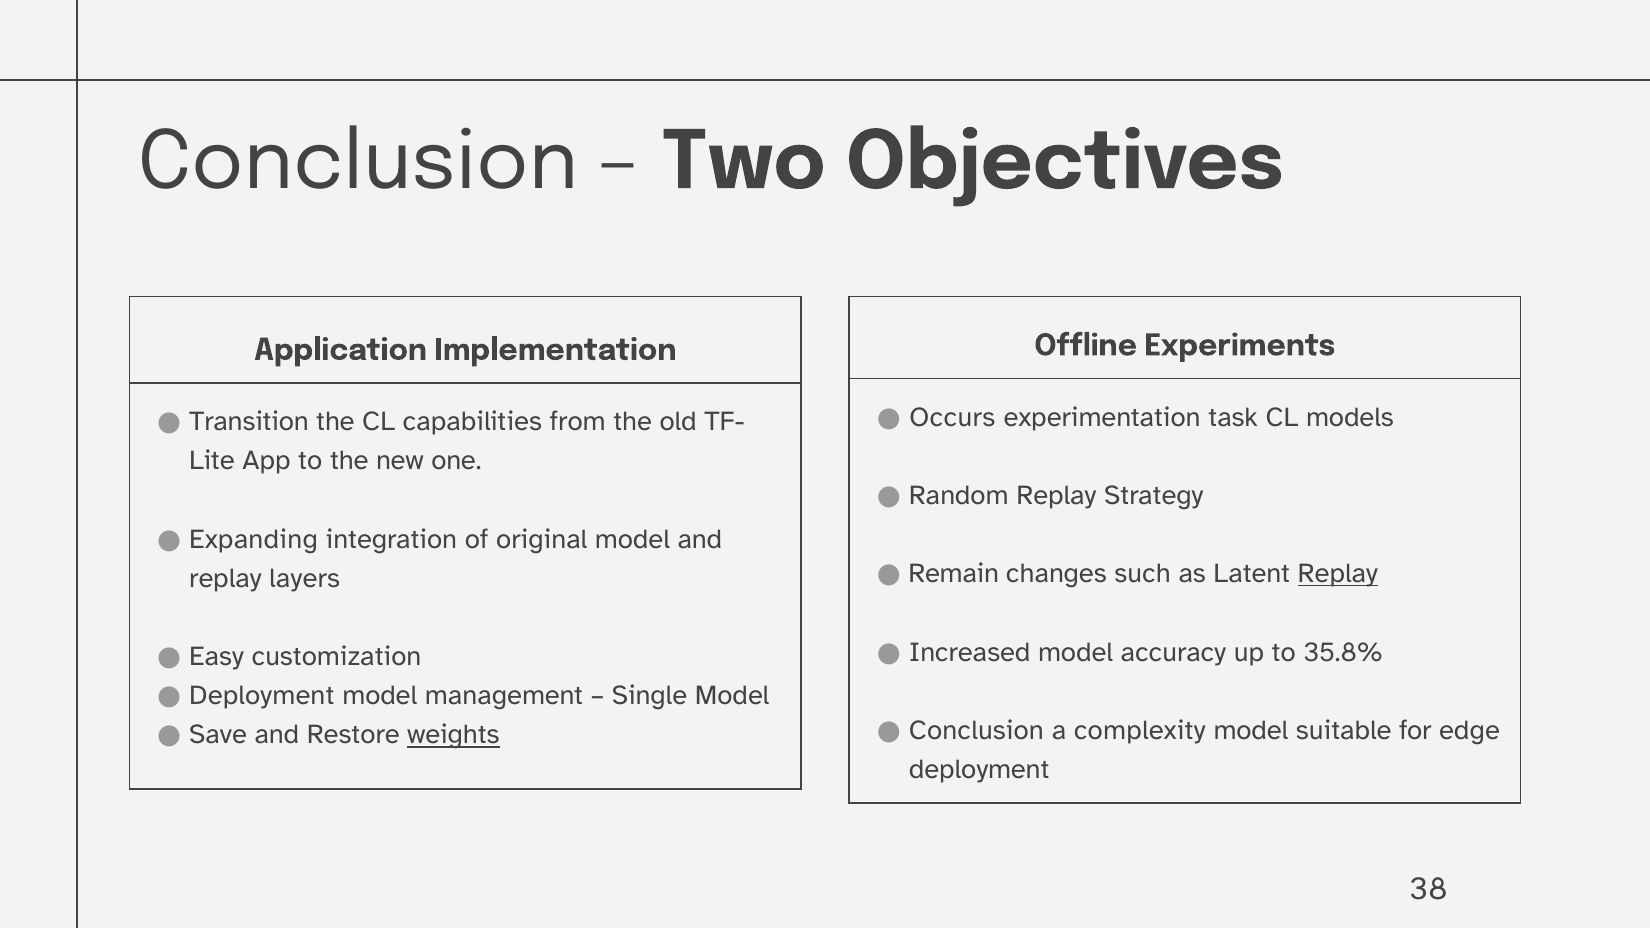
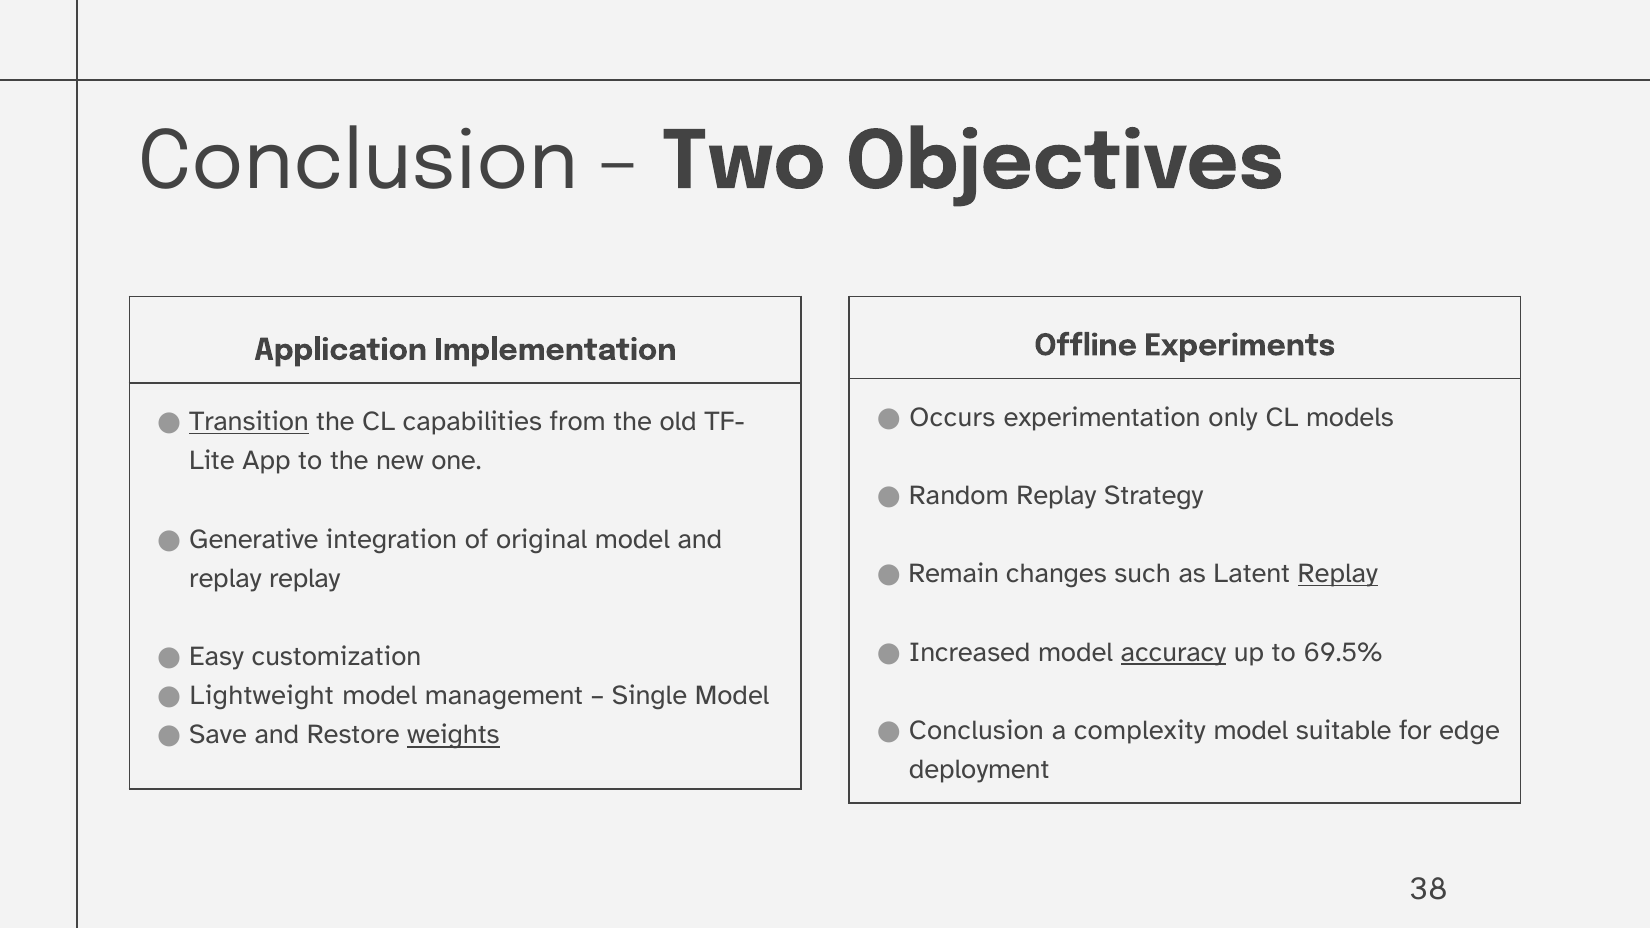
task: task -> only (1233, 417)
Transition underline: none -> present (249, 422)
Expanding: Expanding -> Generative (254, 539)
replay layers: layers -> replay (305, 578)
accuracy underline: none -> present (1173, 652)
35.8%: 35.8% -> 69.5% (1343, 652)
Deployment: Deployment -> Lightweight (262, 696)
